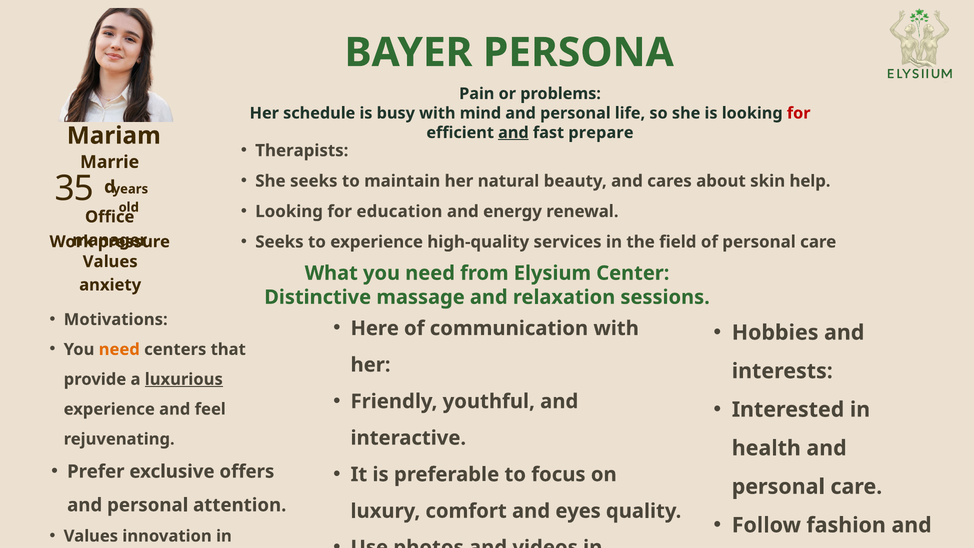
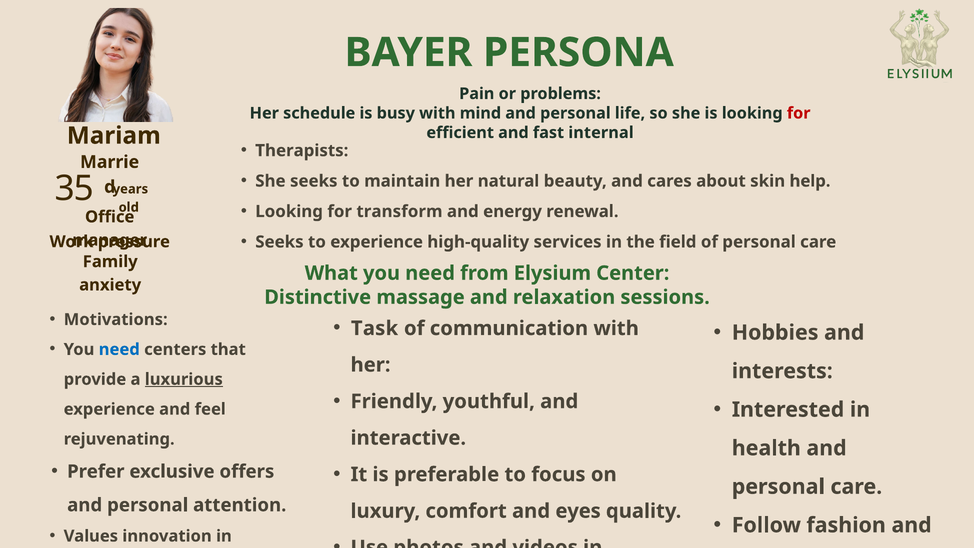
and underline: present -> none (513, 133)
prepare: prepare -> internal (601, 133)
education: education -> transform (399, 211)
Values: Values -> Family (110, 262)
Here: Here -> Task (375, 328)
need colour: orange -> blue (119, 349)
